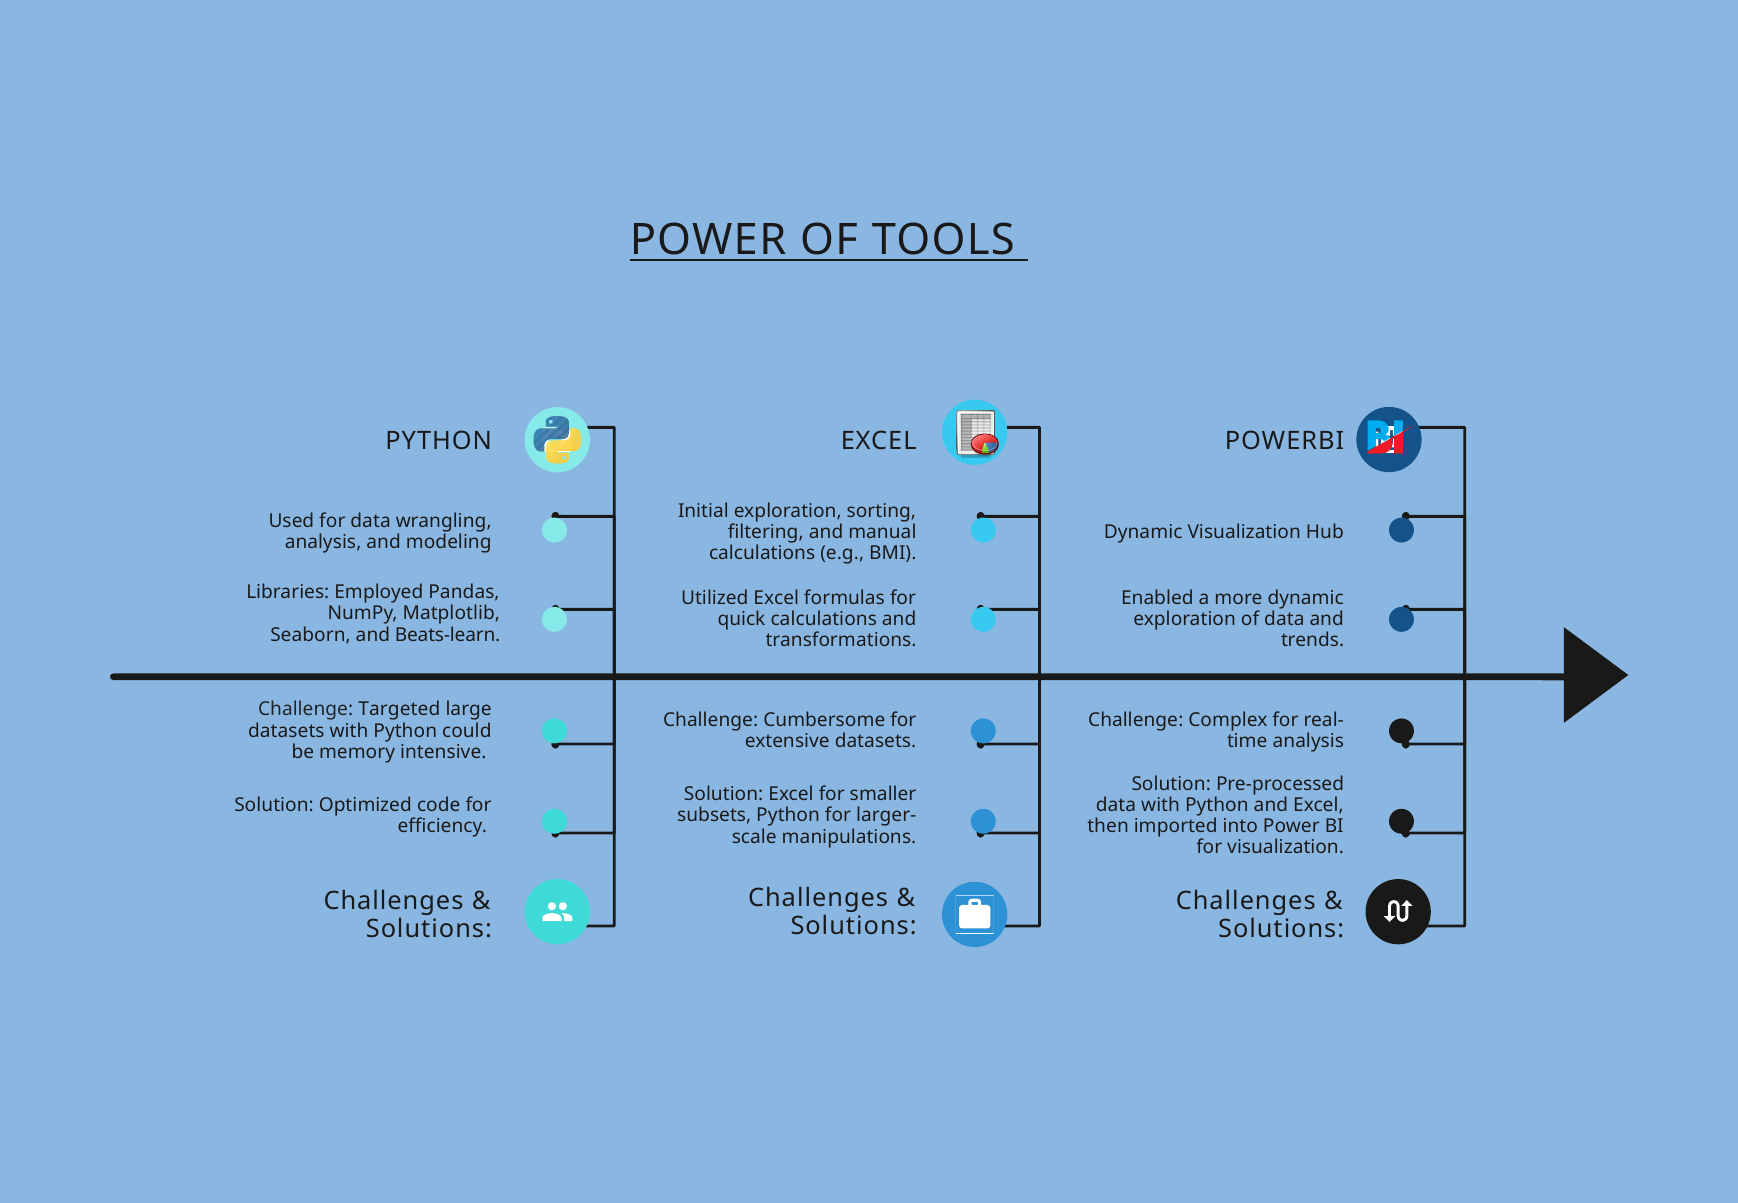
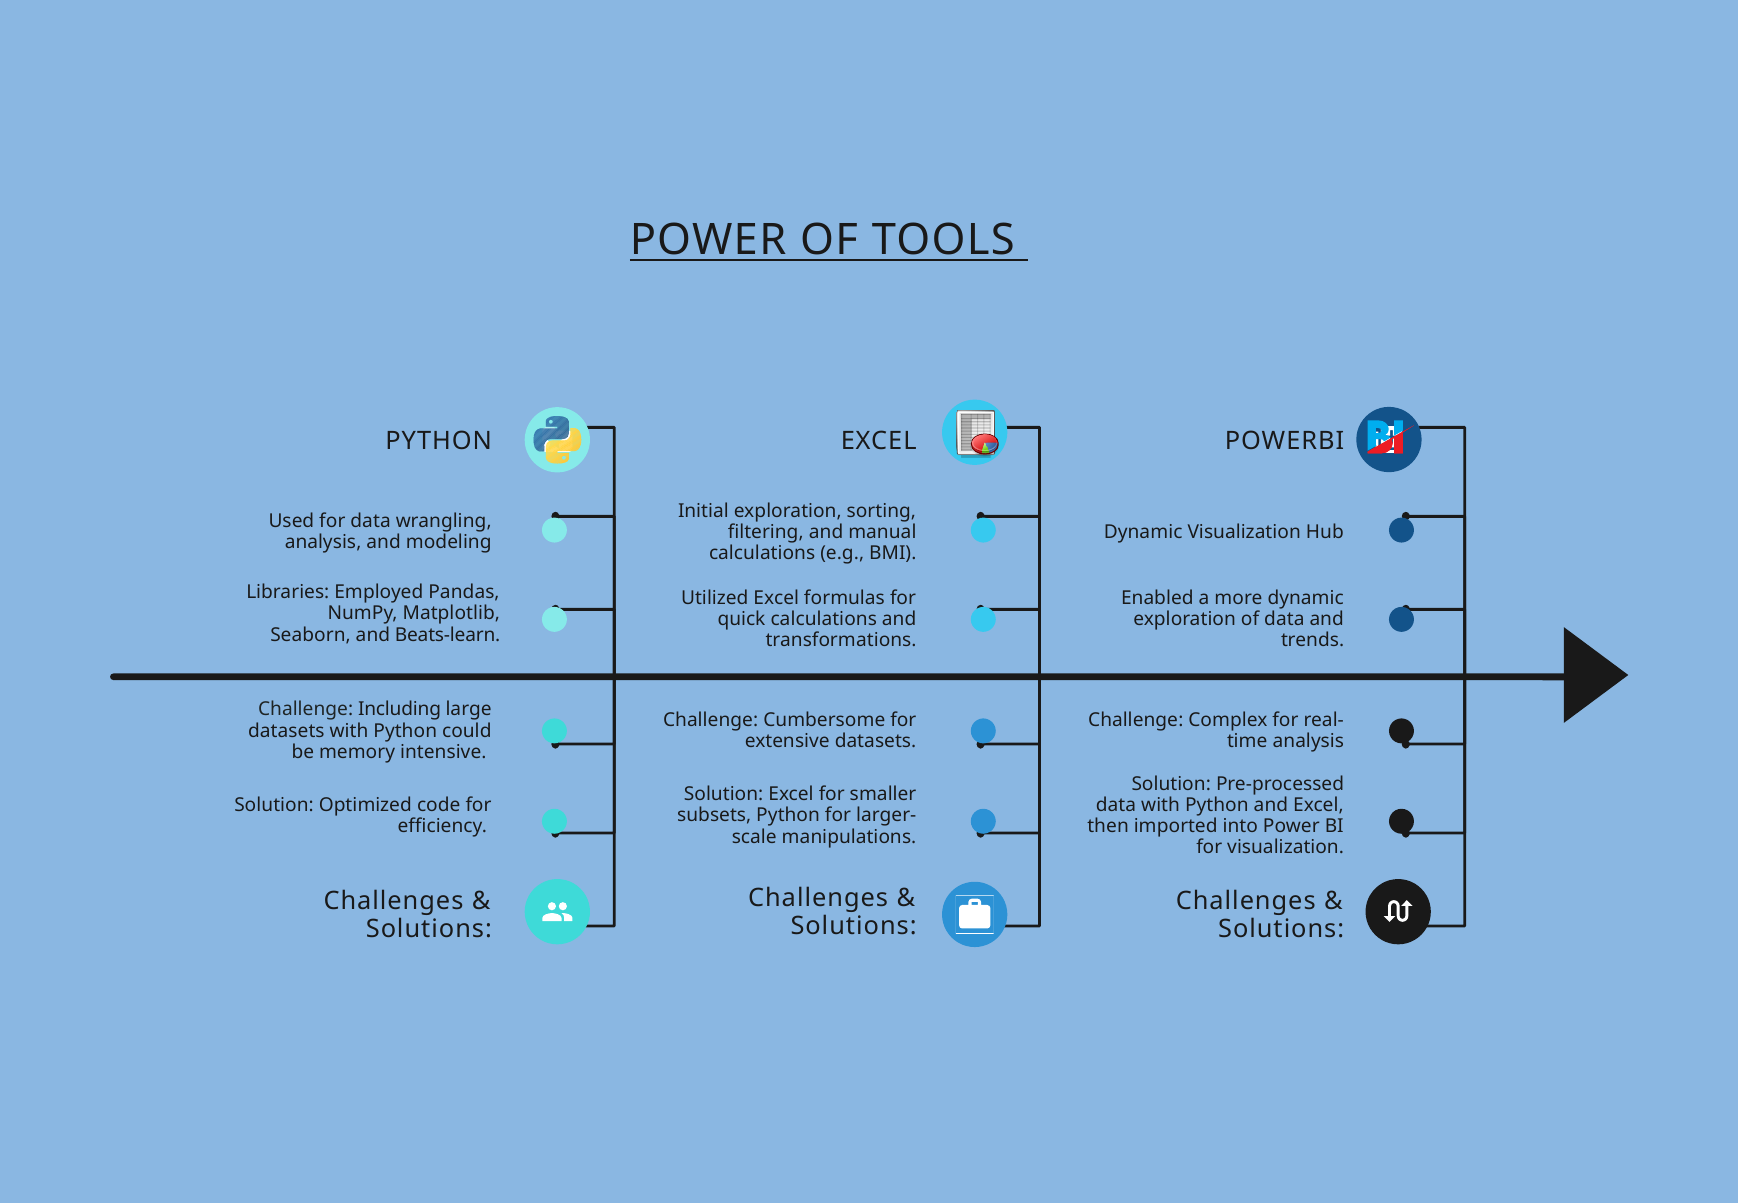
Targeted: Targeted -> Including (400, 710)
